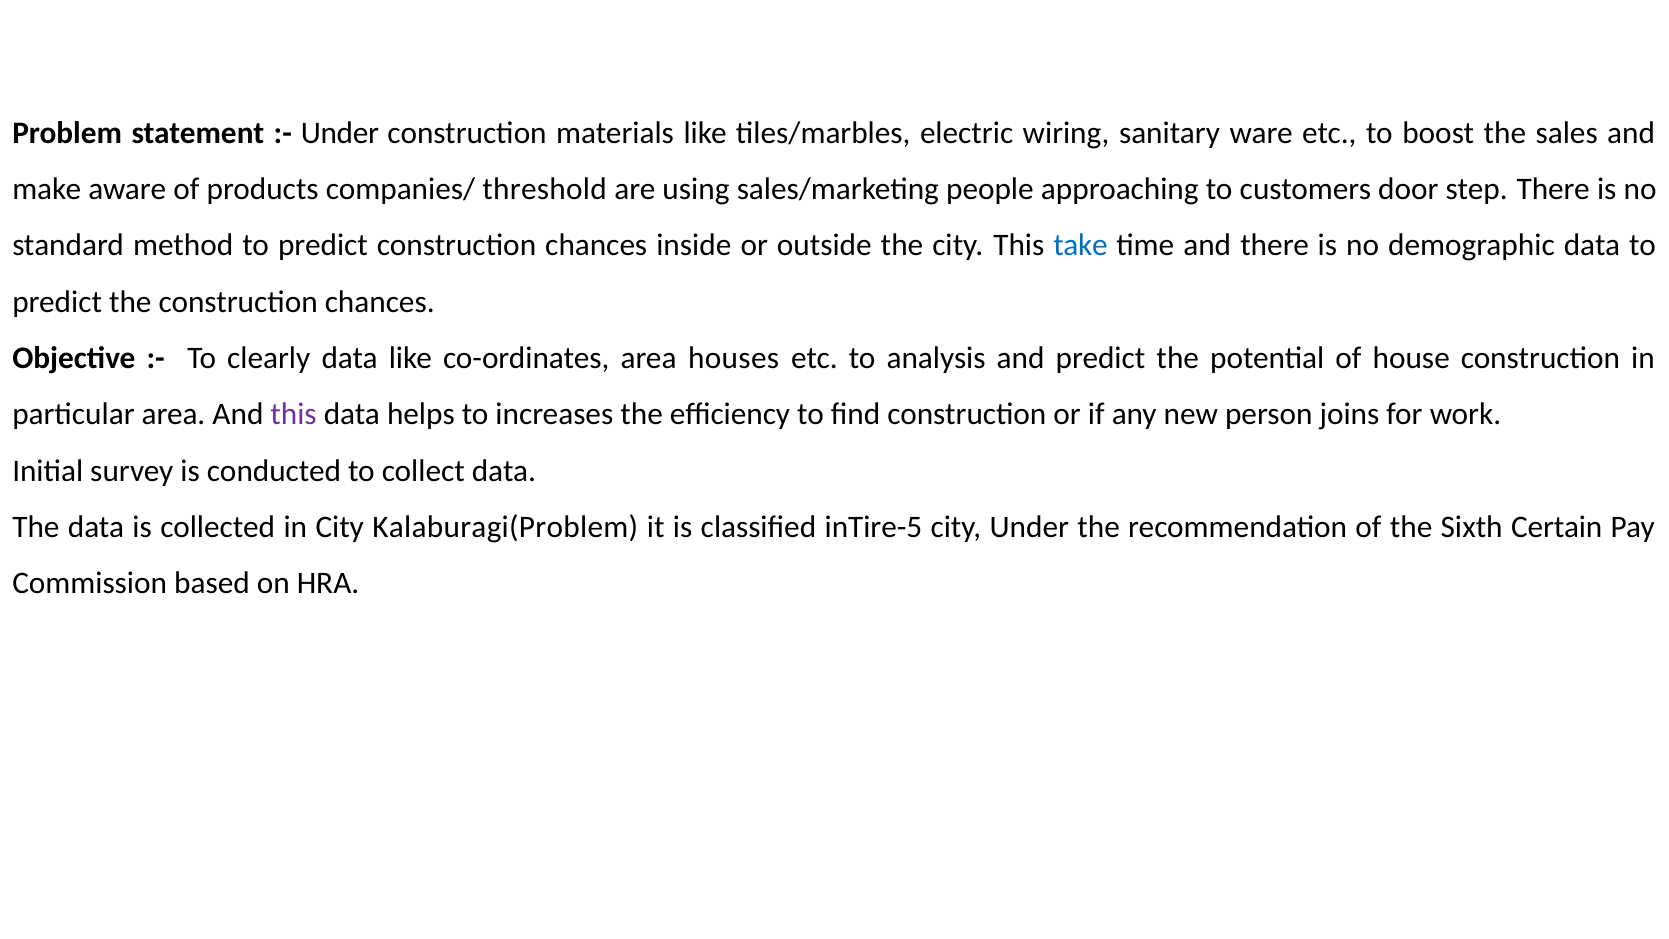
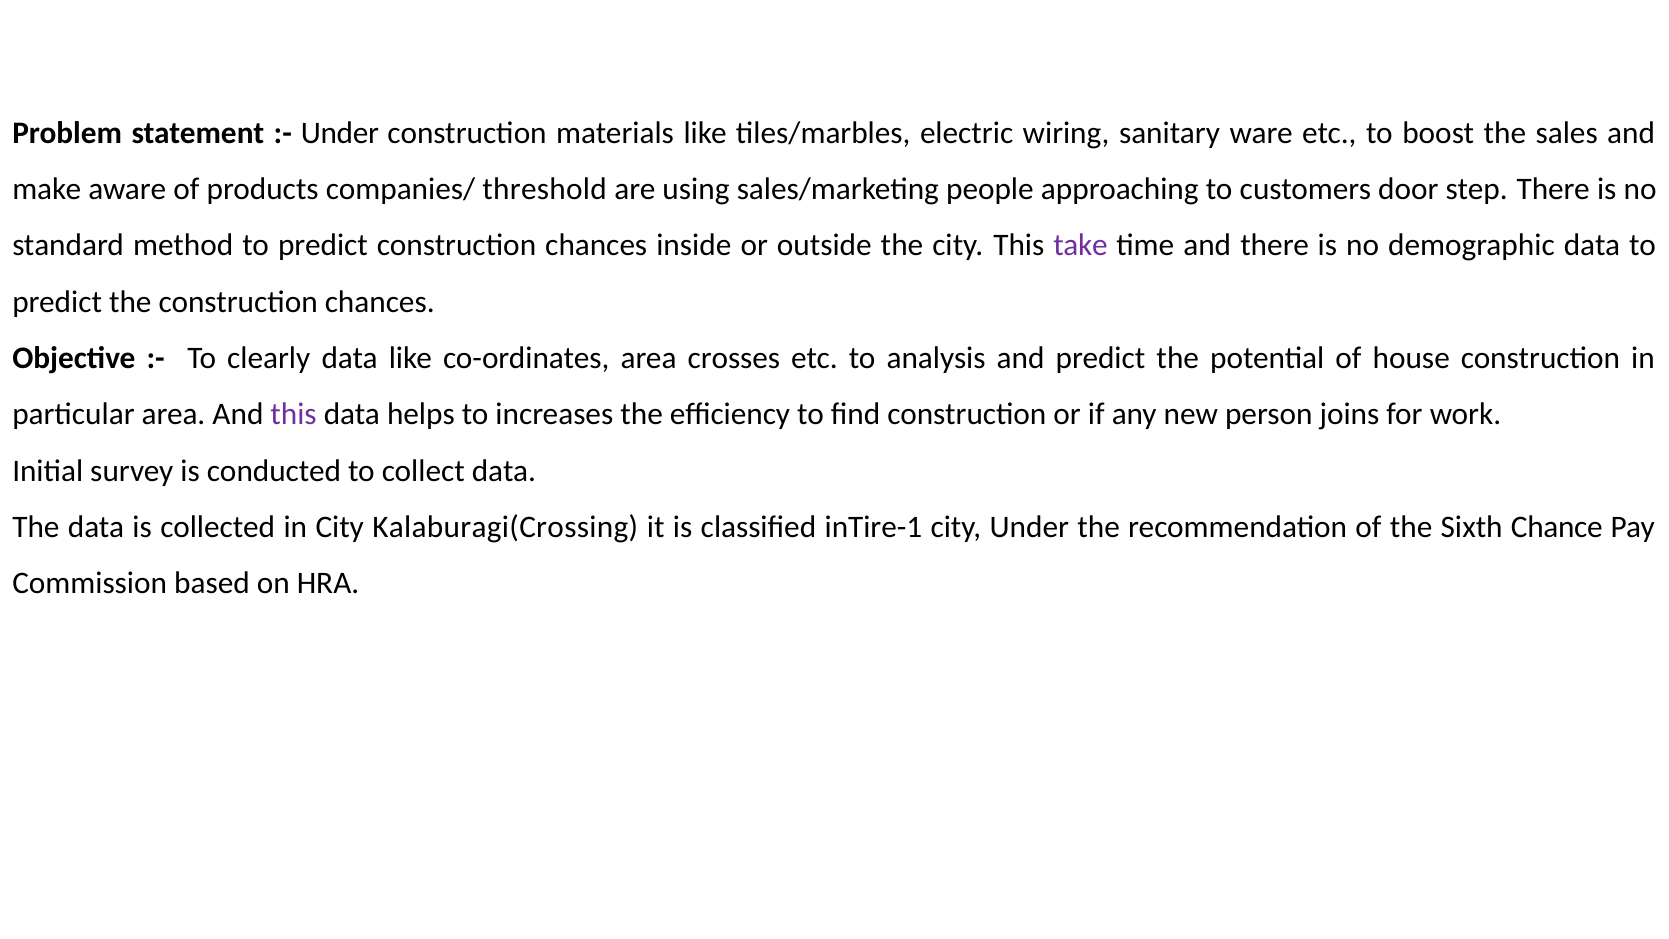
take colour: blue -> purple (1080, 245)
houses: houses -> crosses (734, 358)
Kalaburagi(Problem: Kalaburagi(Problem -> Kalaburagi(Crossing (505, 527)
inTire-5: inTire-5 -> inTire-1 (873, 527)
Certain: Certain -> Chance (1557, 527)
